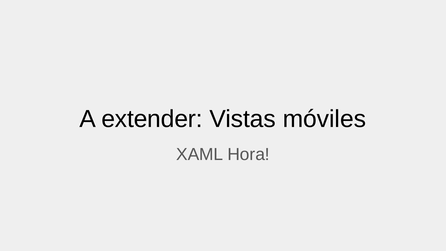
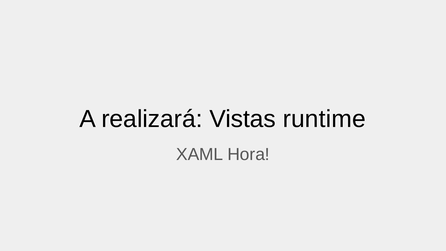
extender: extender -> realizará (152, 119)
móviles: móviles -> runtime (324, 119)
